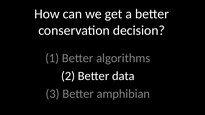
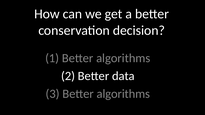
3 Better amphibian: amphibian -> algorithms (123, 94)
